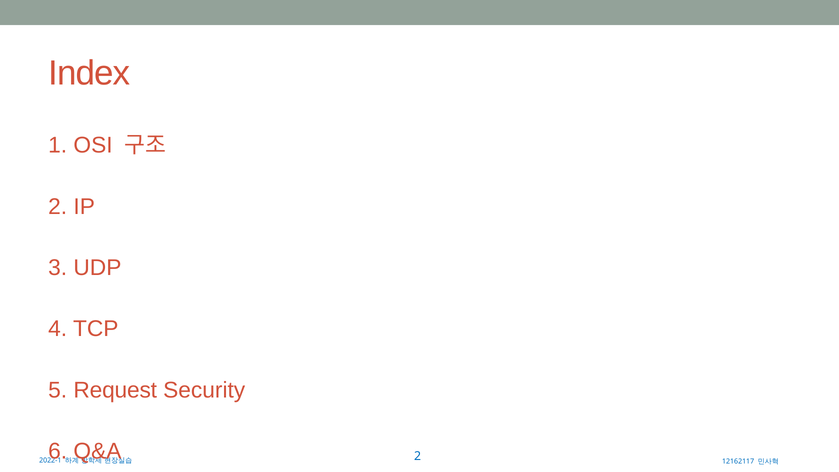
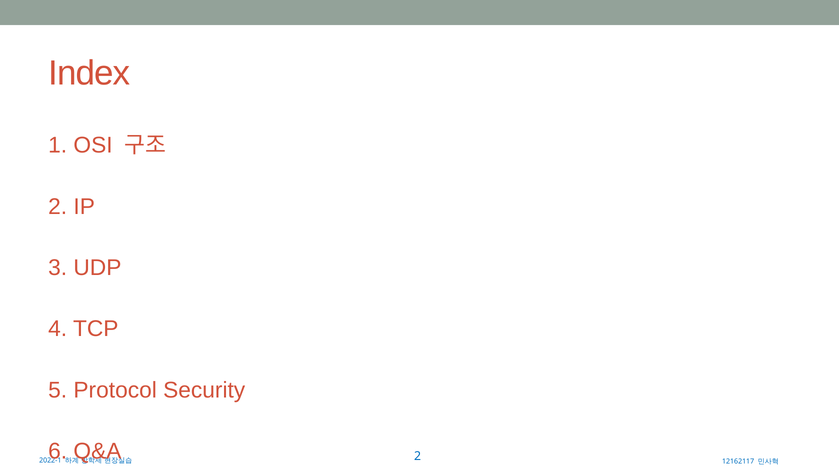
Request: Request -> Protocol (115, 390)
